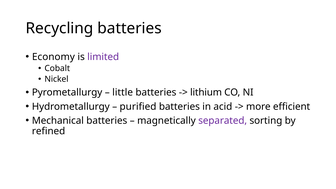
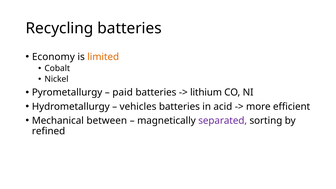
limited colour: purple -> orange (103, 57)
little: little -> paid (123, 92)
purified: purified -> vehicles (138, 107)
Mechanical batteries: batteries -> between (107, 121)
